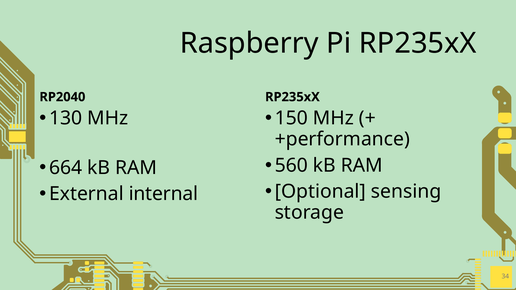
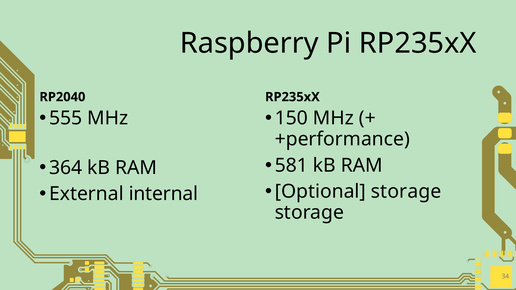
130: 130 -> 555 (66, 118)
560: 560 -> 581 (291, 165)
664: 664 -> 364 (66, 168)
Optional sensing: sensing -> storage (406, 192)
